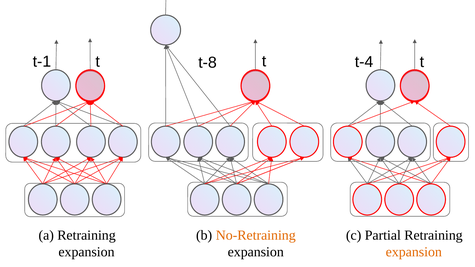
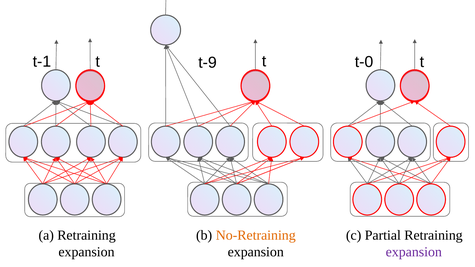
t-8: t-8 -> t-9 (208, 63)
t-4: t-4 -> t-0 (364, 62)
expansion colour: orange -> purple (414, 252)
